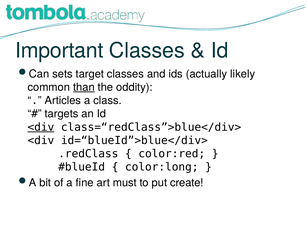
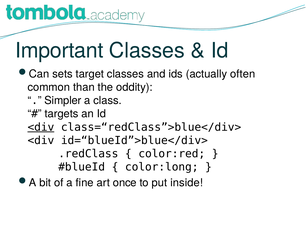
likely: likely -> often (243, 74)
than underline: present -> none (84, 87)
Articles: Articles -> Simpler (63, 101)
must: must -> once (125, 183)
create: create -> inside (187, 183)
